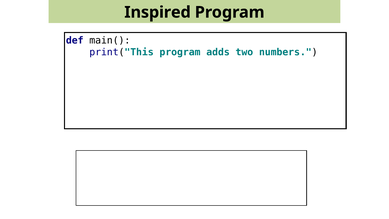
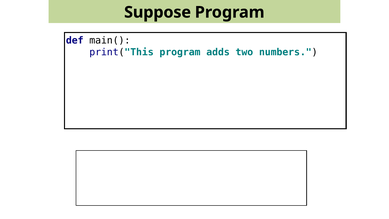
Inspired: Inspired -> Suppose (158, 12)
